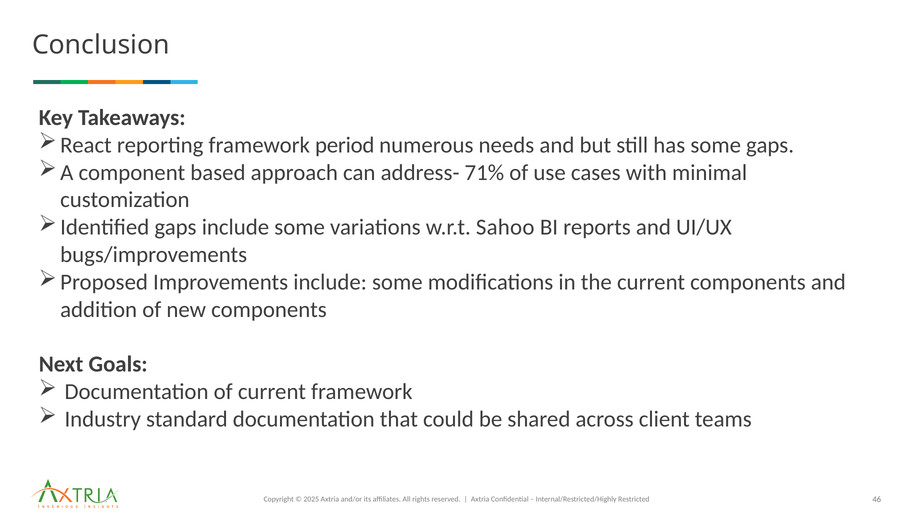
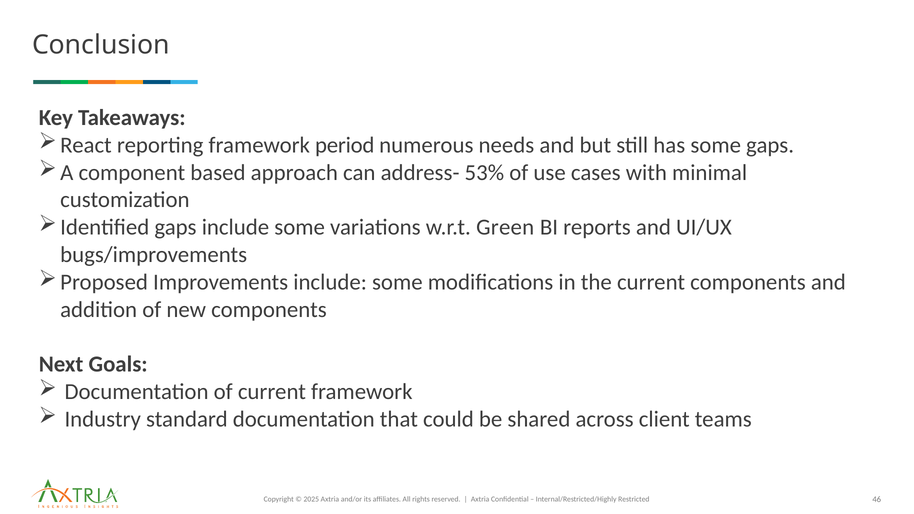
71%: 71% -> 53% (484, 173)
Sahoo: Sahoo -> Green (505, 227)
